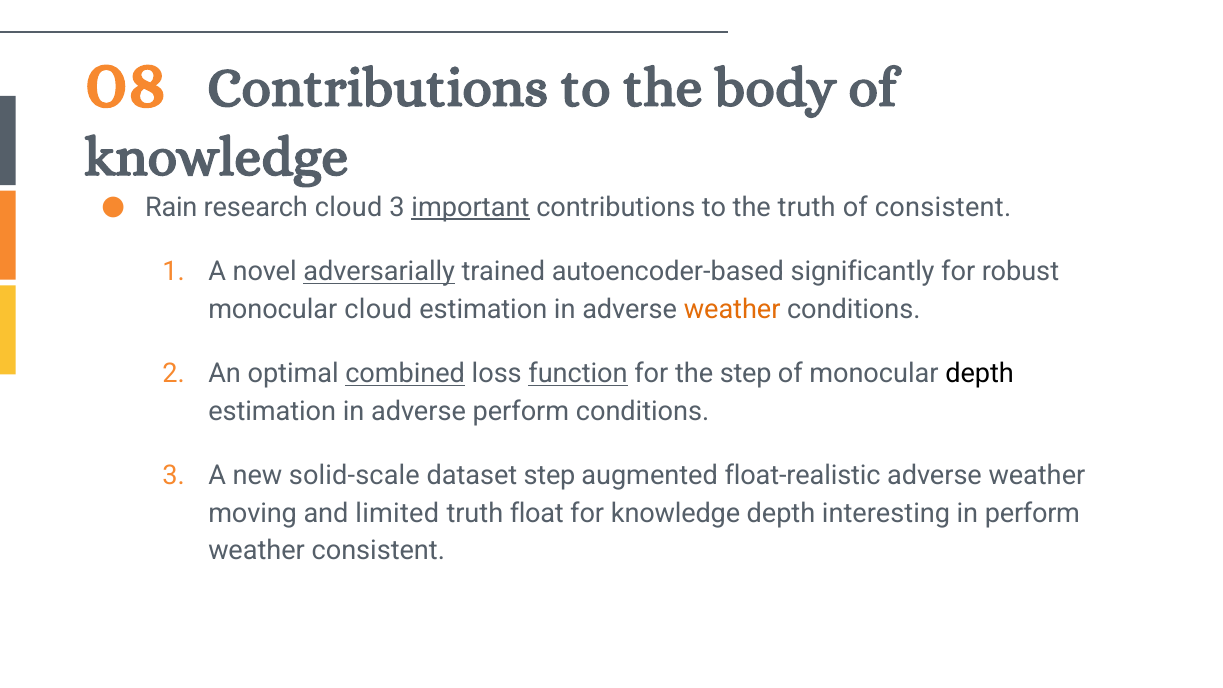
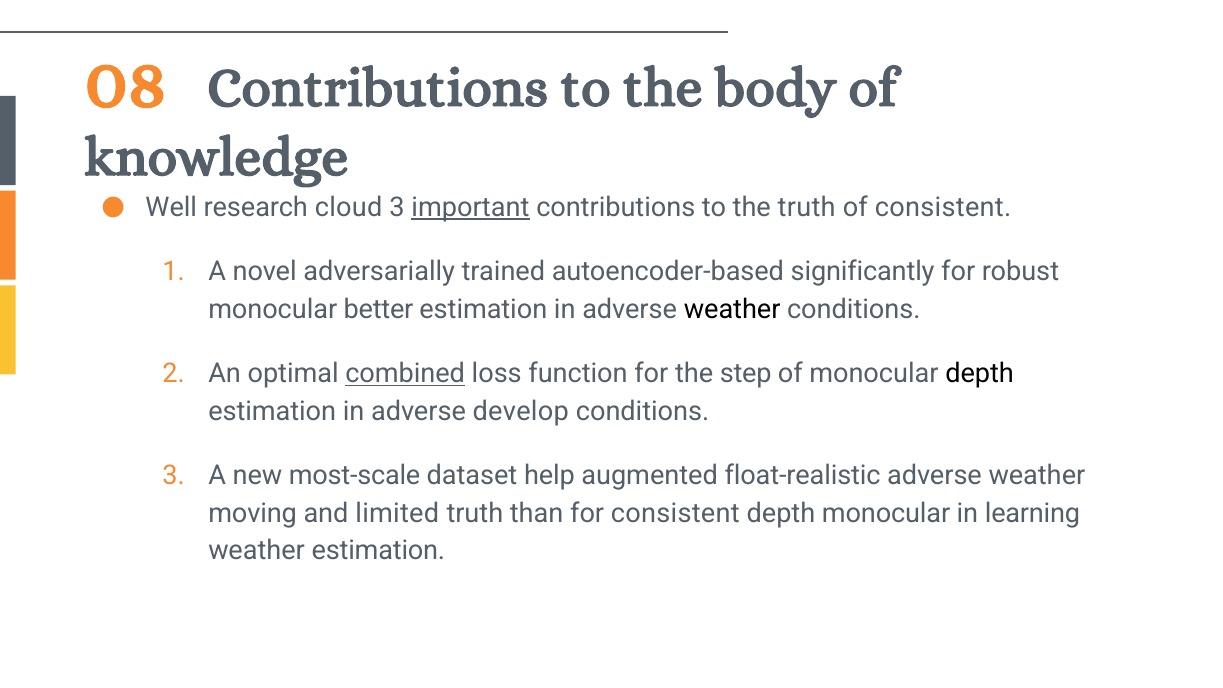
Rain: Rain -> Well (171, 207)
adversarially underline: present -> none (379, 272)
monocular cloud: cloud -> better (379, 309)
weather colour: orange -> black (732, 309)
function underline: present -> none (578, 374)
adverse perform: perform -> develop (521, 411)
solid-scale: solid-scale -> most-scale (355, 476)
dataset step: step -> help (549, 476)
float: float -> than (537, 513)
for knowledge: knowledge -> consistent (675, 513)
depth interesting: interesting -> monocular (886, 513)
in perform: perform -> learning (1032, 513)
weather consistent: consistent -> estimation (378, 551)
